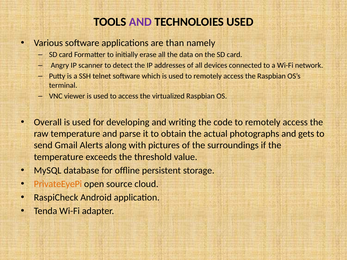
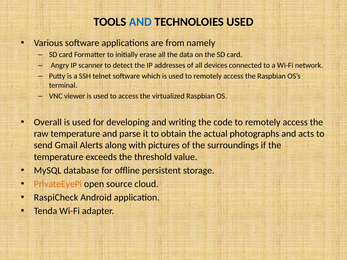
AND colour: purple -> blue (140, 22)
than: than -> from (175, 43)
gets: gets -> acts (306, 134)
